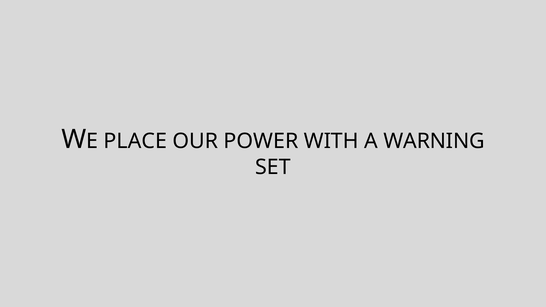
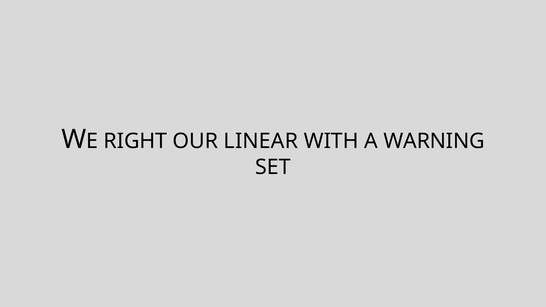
PLACE: PLACE -> RIGHT (135, 141)
POWER: POWER -> LINEAR (261, 141)
